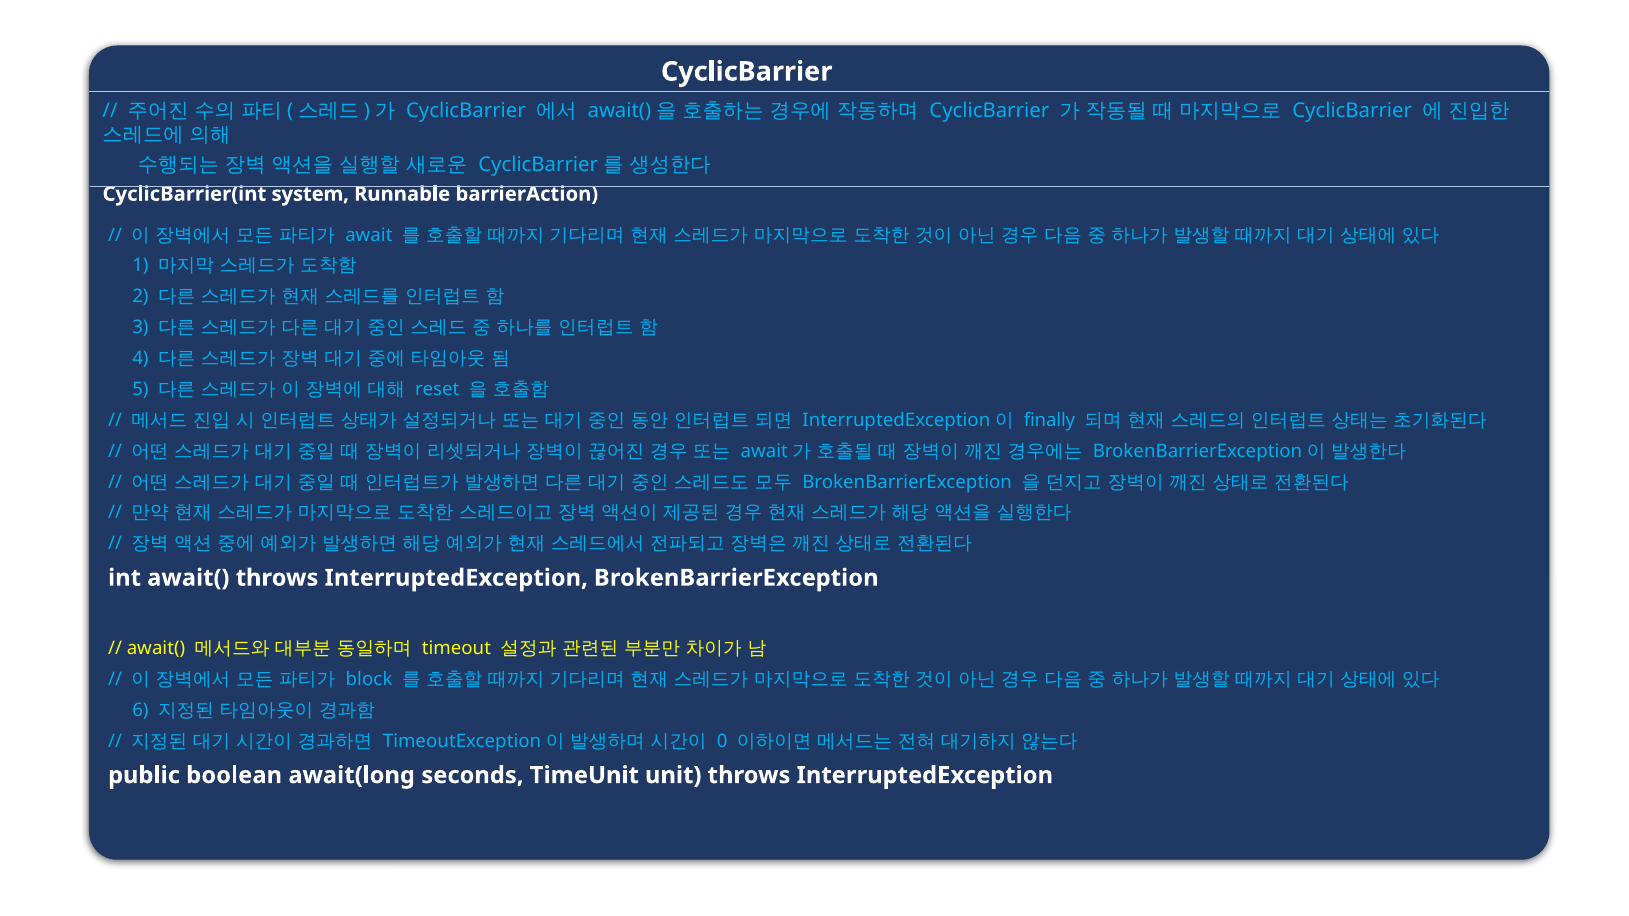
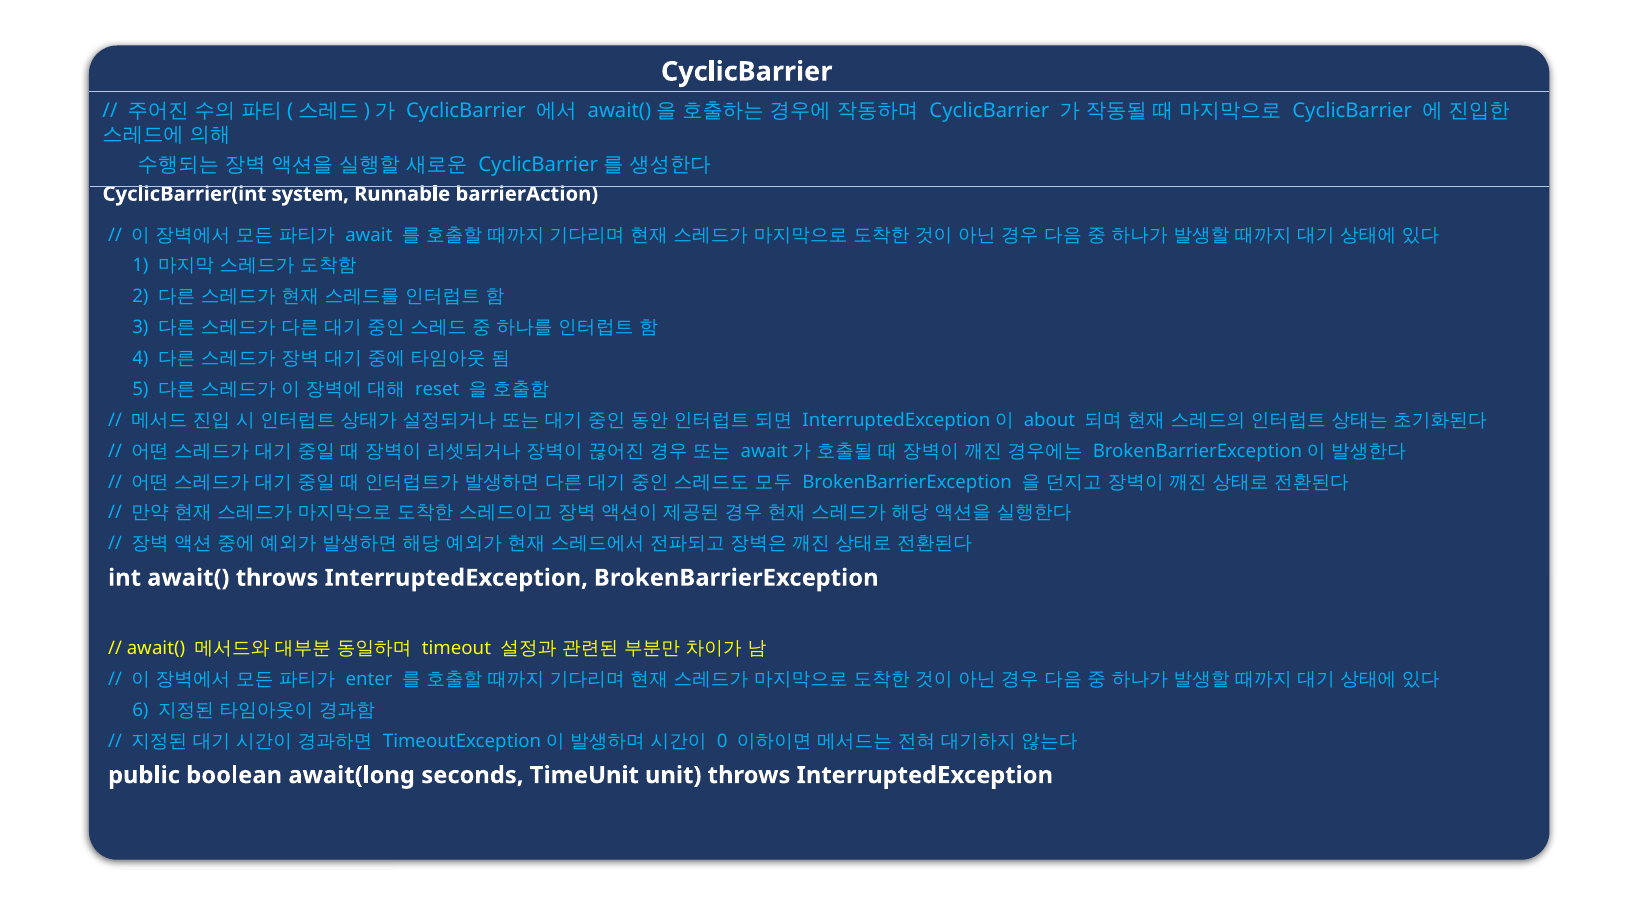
finally: finally -> about (1049, 420)
block: block -> enter (369, 680)
